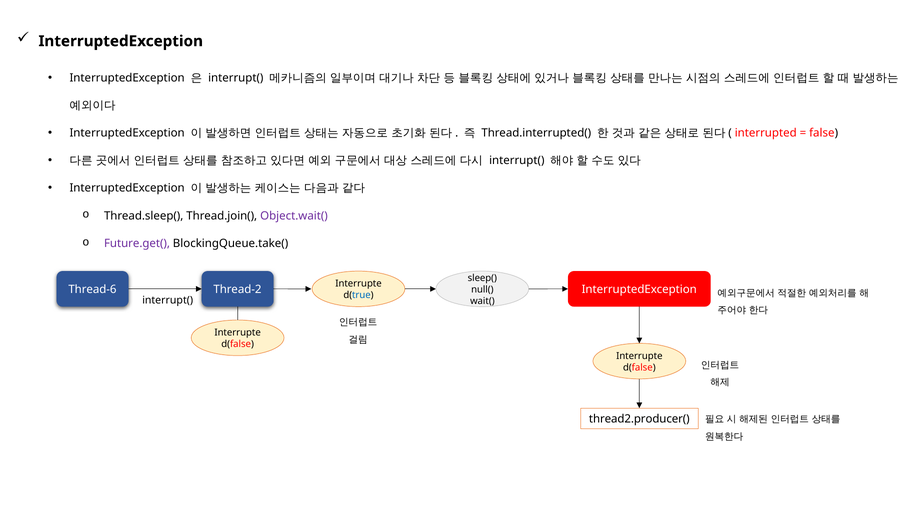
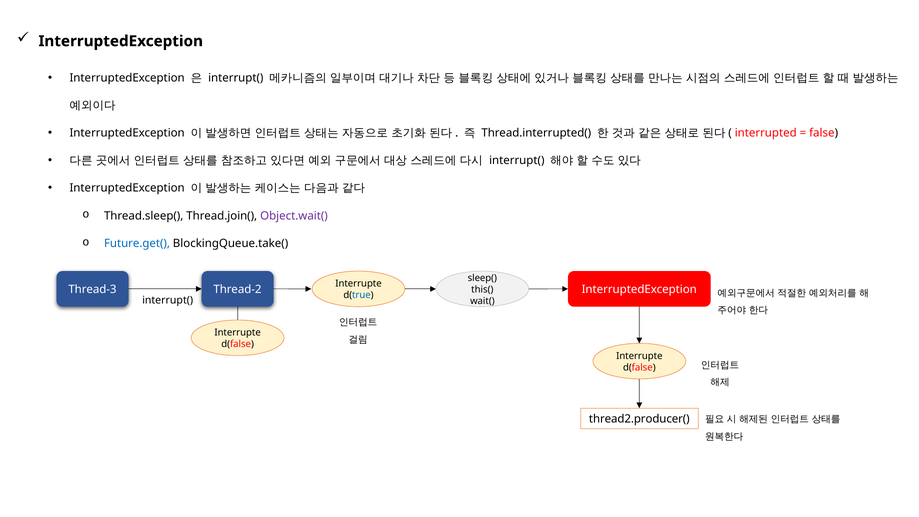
Future.get( colour: purple -> blue (137, 243)
Thread-6: Thread-6 -> Thread-3 (92, 290)
null(: null( -> this( (482, 289)
